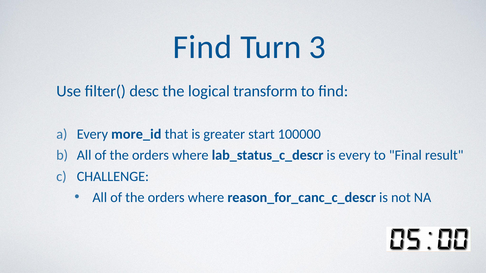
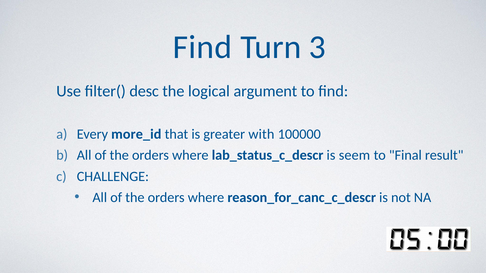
transform: transform -> argument (265, 91)
start: start -> with (261, 134)
is every: every -> seem (354, 156)
